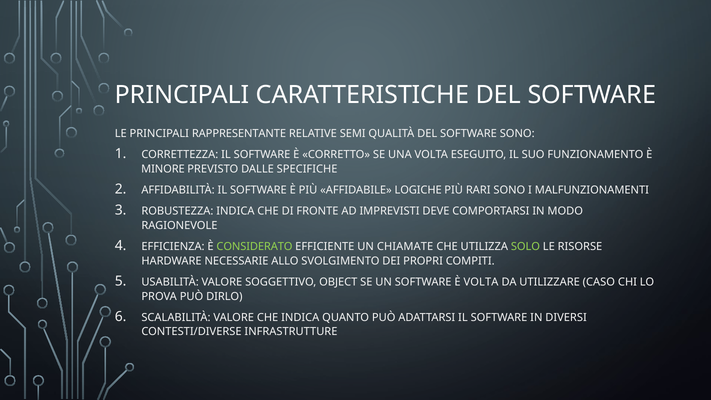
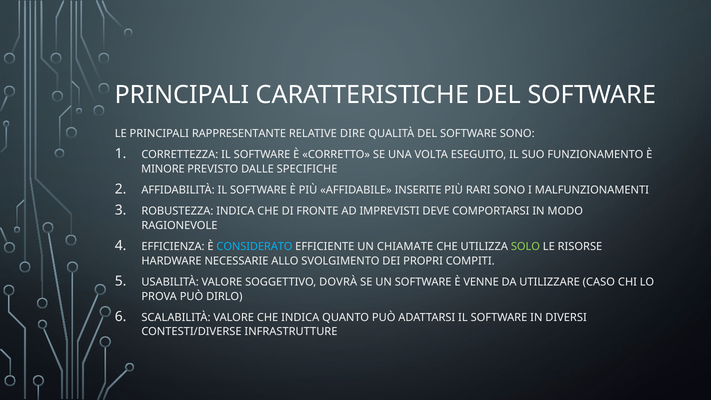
SEMI: SEMI -> DIRE (353, 134)
LOGICHE: LOGICHE -> INSERITE (418, 190)
CONSIDERATO colour: light green -> light blue (254, 247)
OBJECT: OBJECT -> DOVRÀ (338, 282)
È VOLTA: VOLTA -> VENNE (481, 282)
